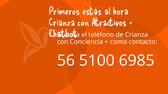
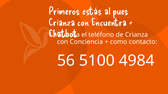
hora: hora -> pues (121, 11)
Atractivos: Atractivos -> Encuentra (109, 23)
6985: 6985 -> 4984 (137, 61)
